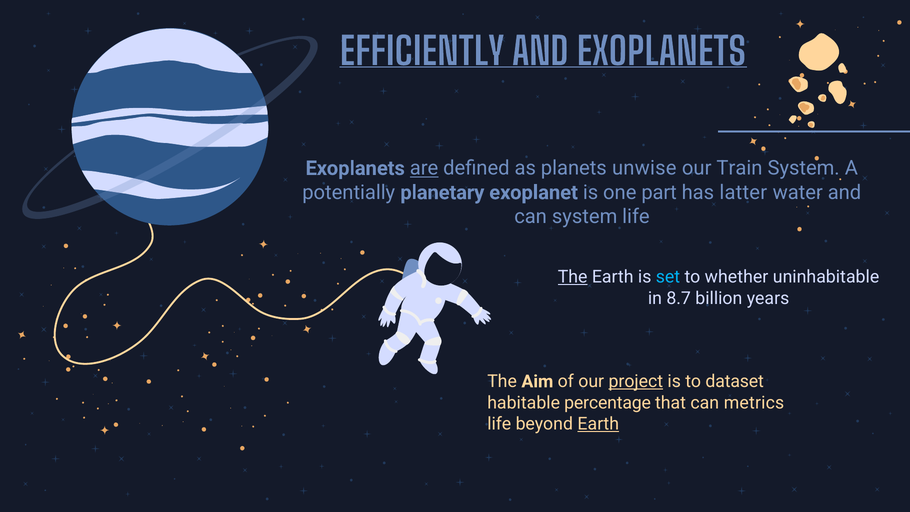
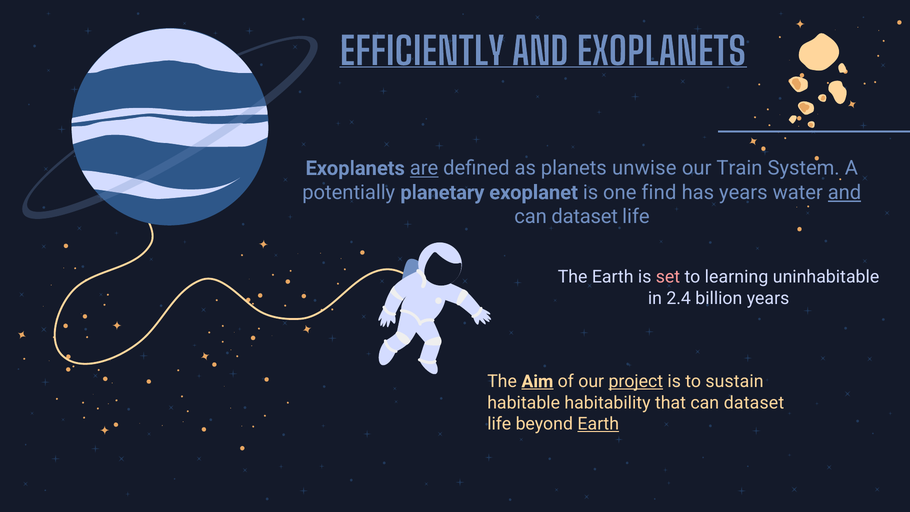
part: part -> find (659, 193)
has latter: latter -> years (743, 193)
and underline: none -> present (844, 193)
system: system -> dataset (585, 217)
The underline: present -> none (573, 277)
set colour: light blue -> pink (668, 277)
whether: whether -> learning (737, 277)
8.7: 8.7 -> 2.4 (679, 298)
Aim underline: none -> present (537, 381)
dataset: dataset -> sustain (735, 381)
percentage: percentage -> habitability (607, 403)
that can metrics: metrics -> dataset (754, 403)
